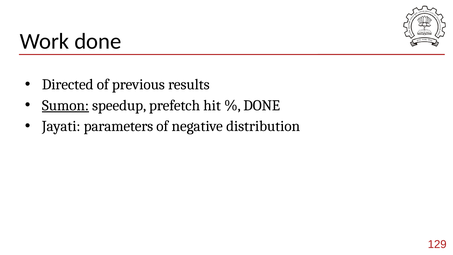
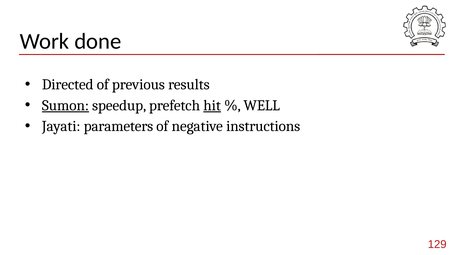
hit underline: none -> present (212, 105)
DONE: DONE -> WELL (262, 105)
distribution: distribution -> instructions (263, 126)
